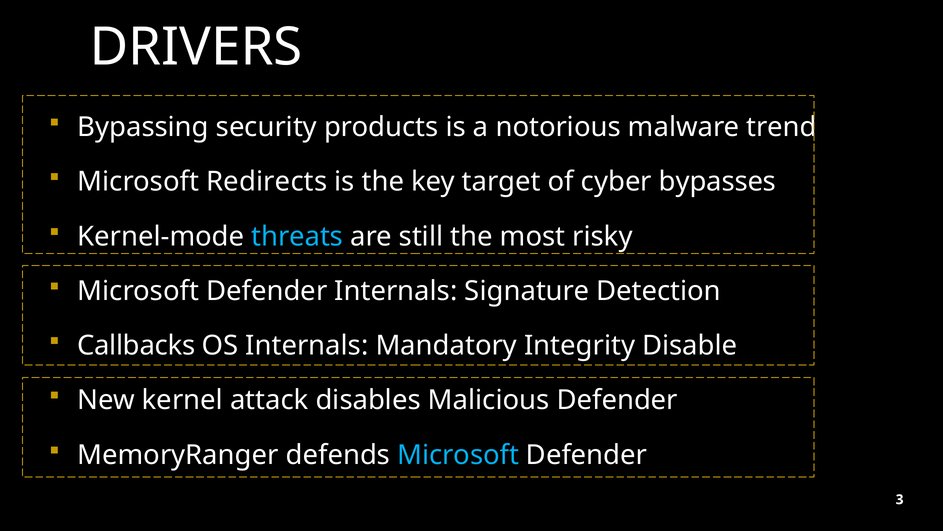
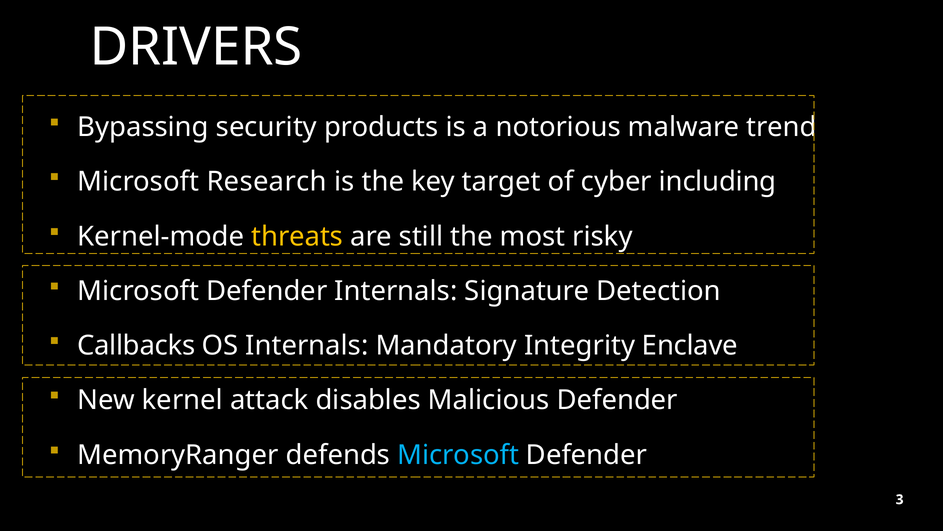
Redirects: Redirects -> Research (267, 182)
bypasses: bypasses -> including (718, 182)
threats colour: light blue -> yellow (297, 236)
Disable: Disable -> Enclave (690, 345)
